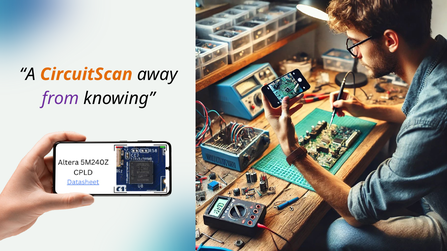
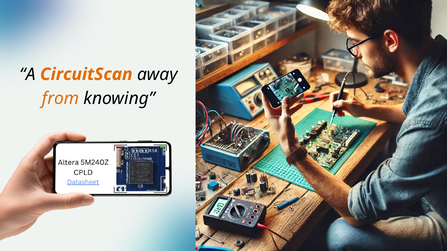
from colour: purple -> orange (60, 99)
